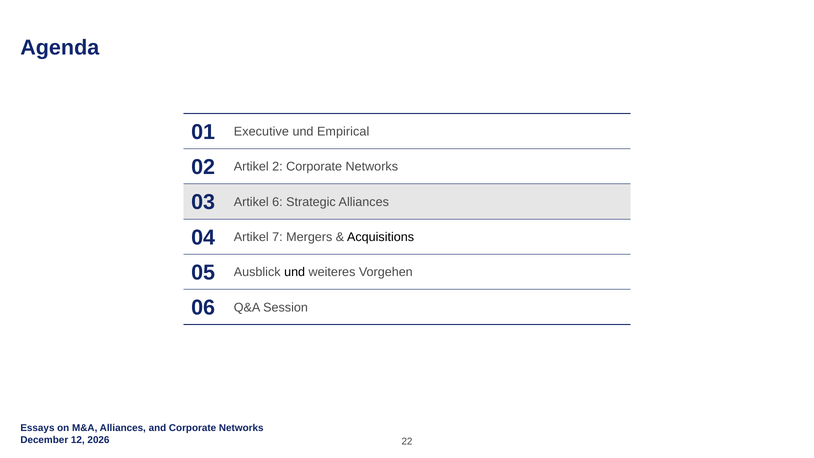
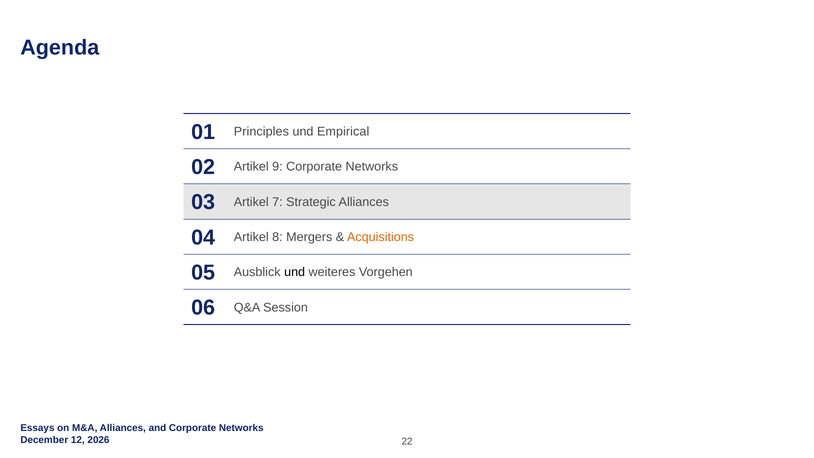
Executive: Executive -> Principles (261, 132)
2: 2 -> 9 (277, 167)
6: 6 -> 7 (277, 202)
7: 7 -> 8 (277, 237)
Acquisitions colour: black -> orange (381, 237)
